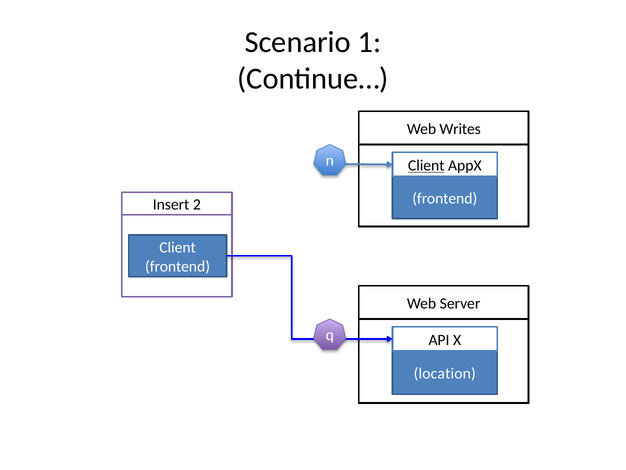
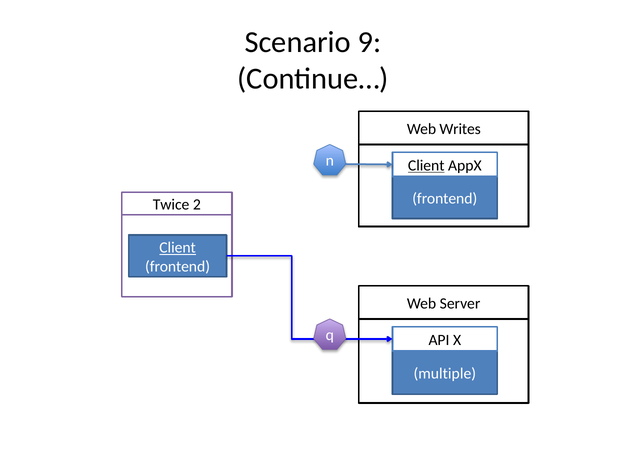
1: 1 -> 9 (369, 42)
Insert: Insert -> Twice (171, 204)
Client underline: none -> present (178, 247)
location: location -> multiple (445, 373)
